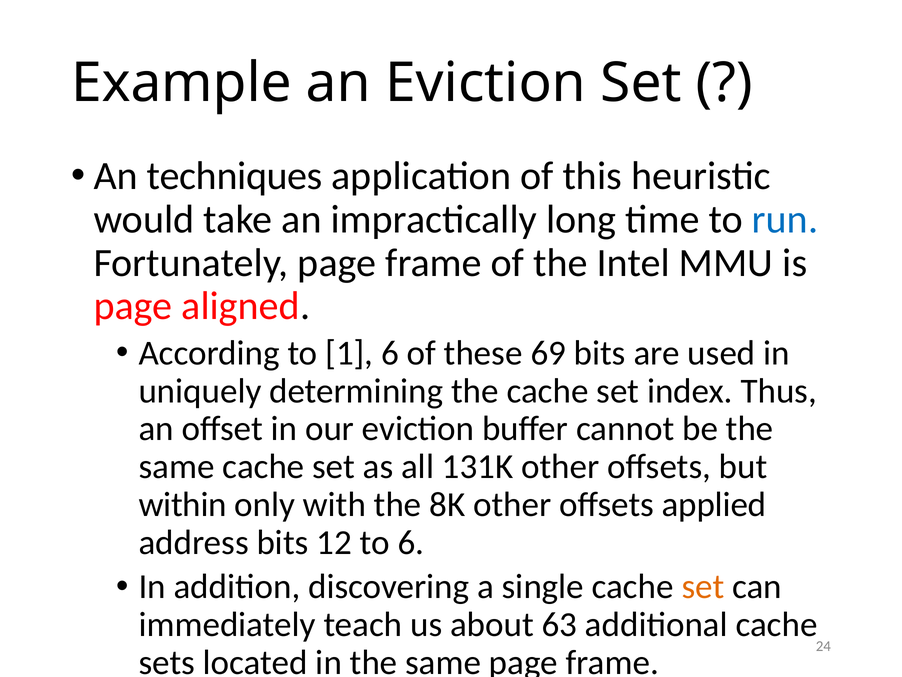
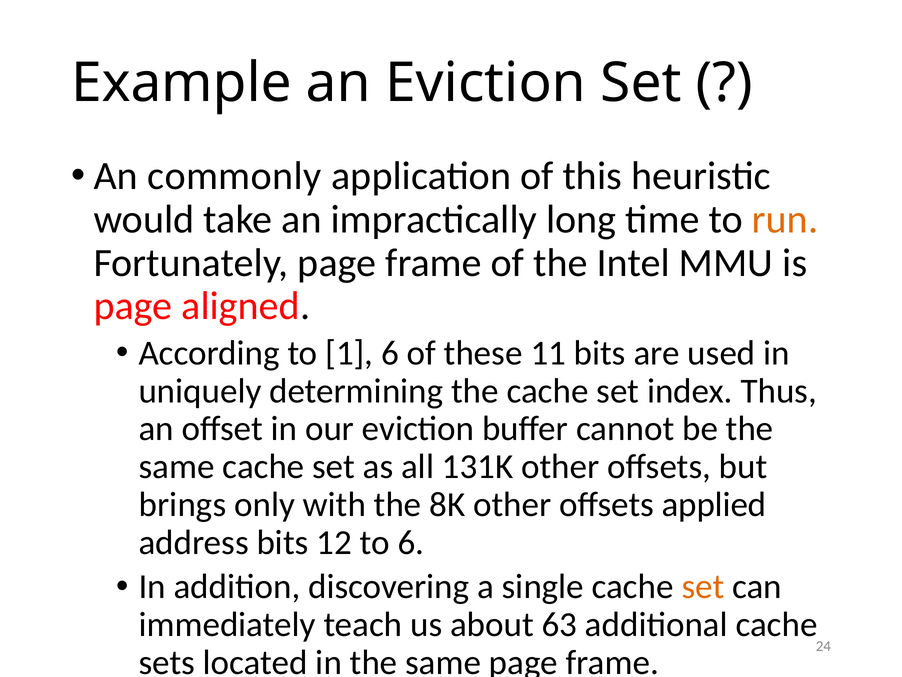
techniques: techniques -> commonly (234, 176)
run colour: blue -> orange (785, 219)
69: 69 -> 11 (548, 353)
within: within -> brings (182, 504)
